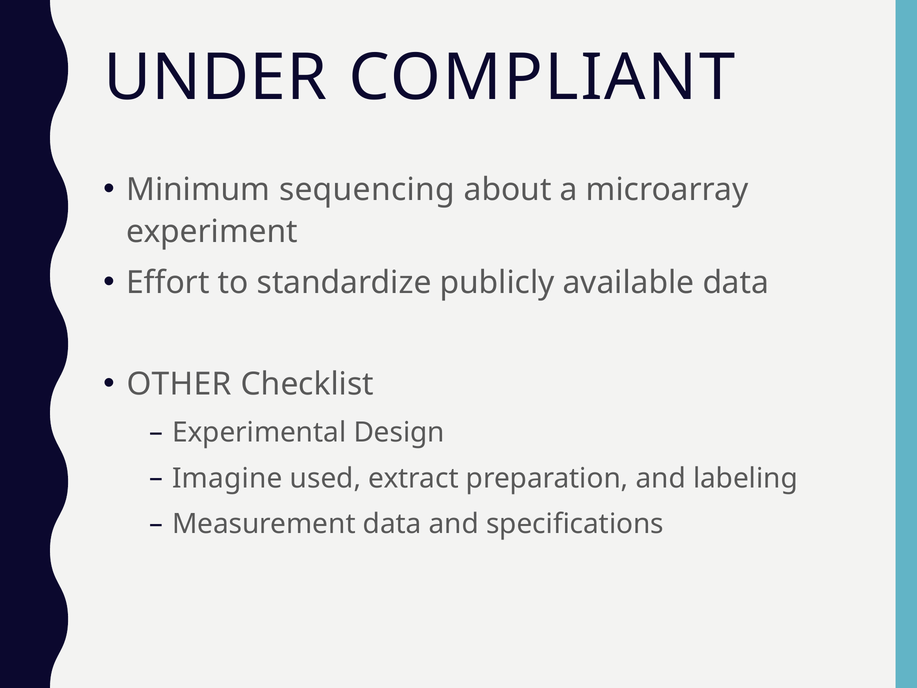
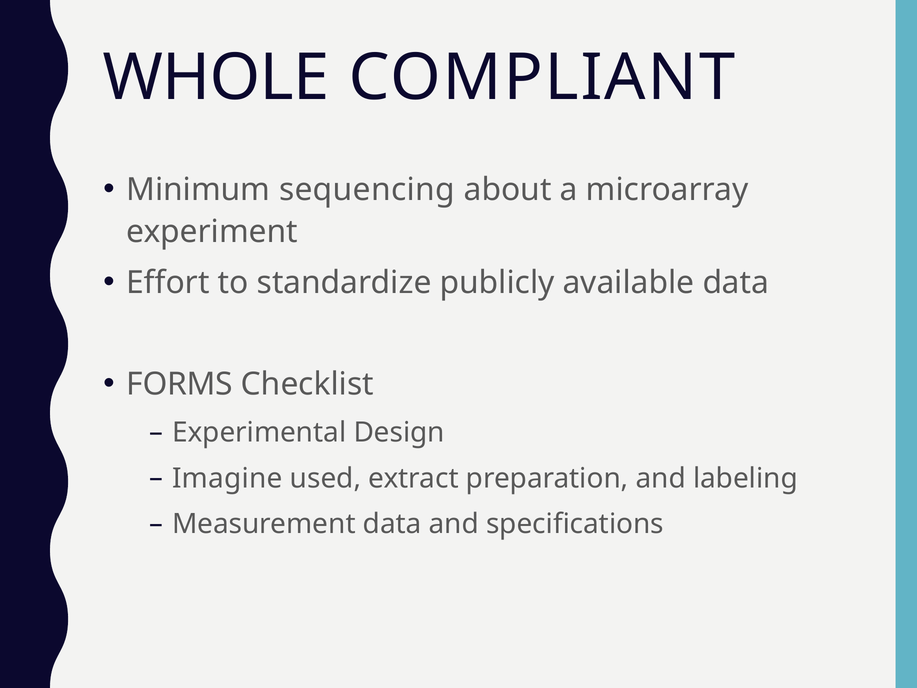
UNDER: UNDER -> WHOLE (216, 78)
OTHER: OTHER -> FORMS (180, 384)
